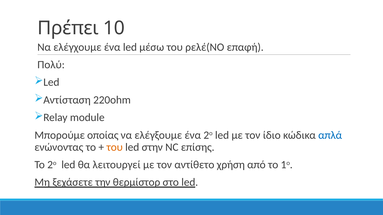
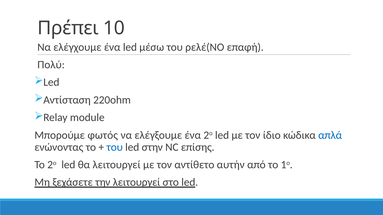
οποίας: οποίας -> φωτός (103, 135)
του colour: orange -> blue (115, 147)
χρήση: χρήση -> αυτήν (231, 165)
την θερμίστορ: θερμίστορ -> λειτουργεί (137, 183)
